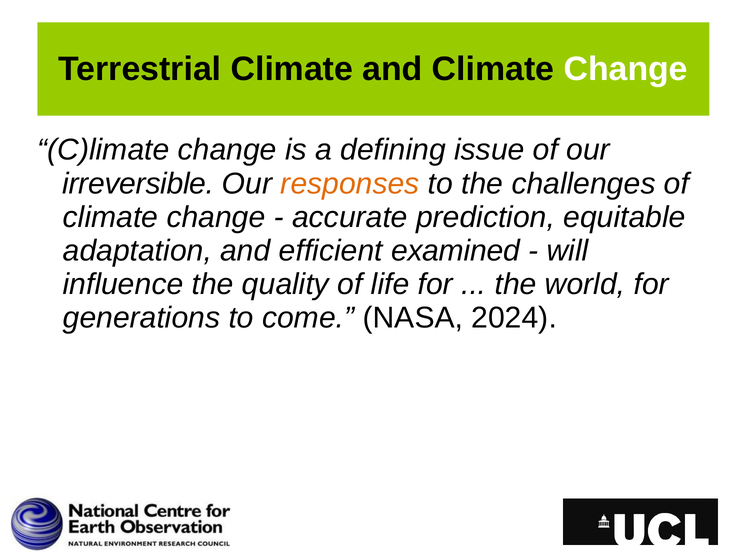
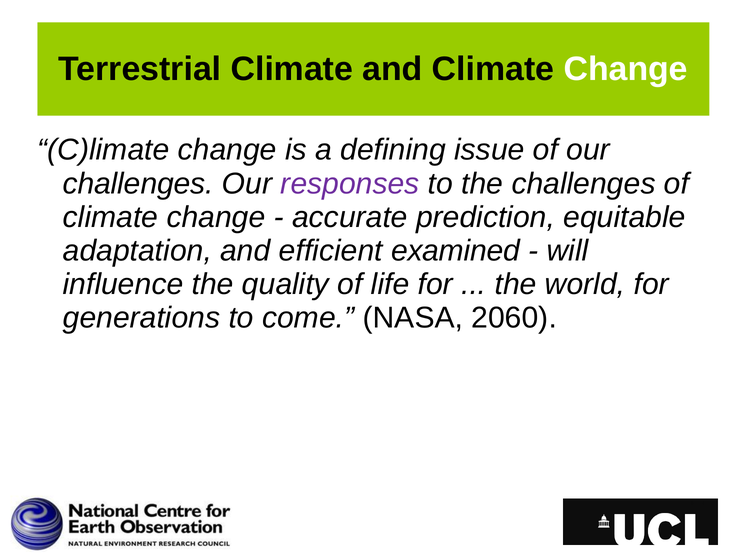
irreversible: irreversible -> challenges (138, 184)
responses colour: orange -> purple (350, 184)
2024: 2024 -> 2060 (514, 318)
